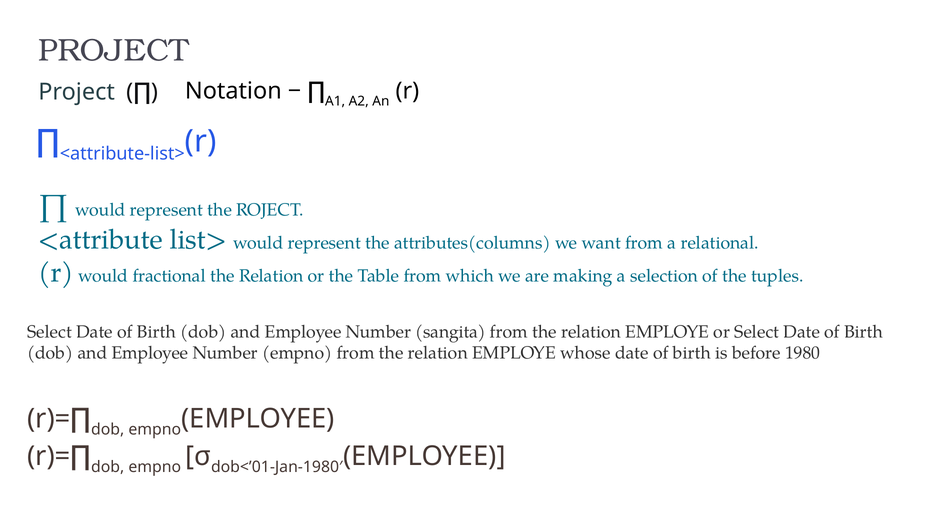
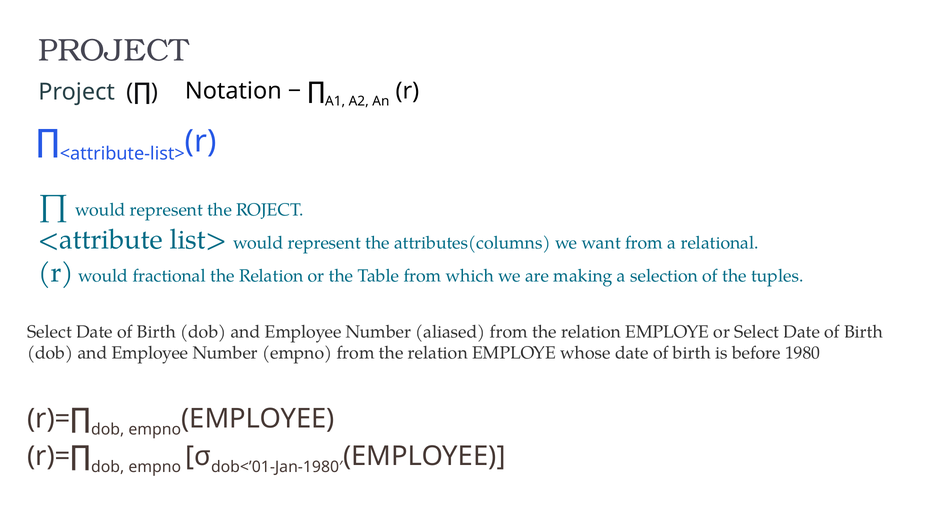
sangita: sangita -> aliased (450, 332)
